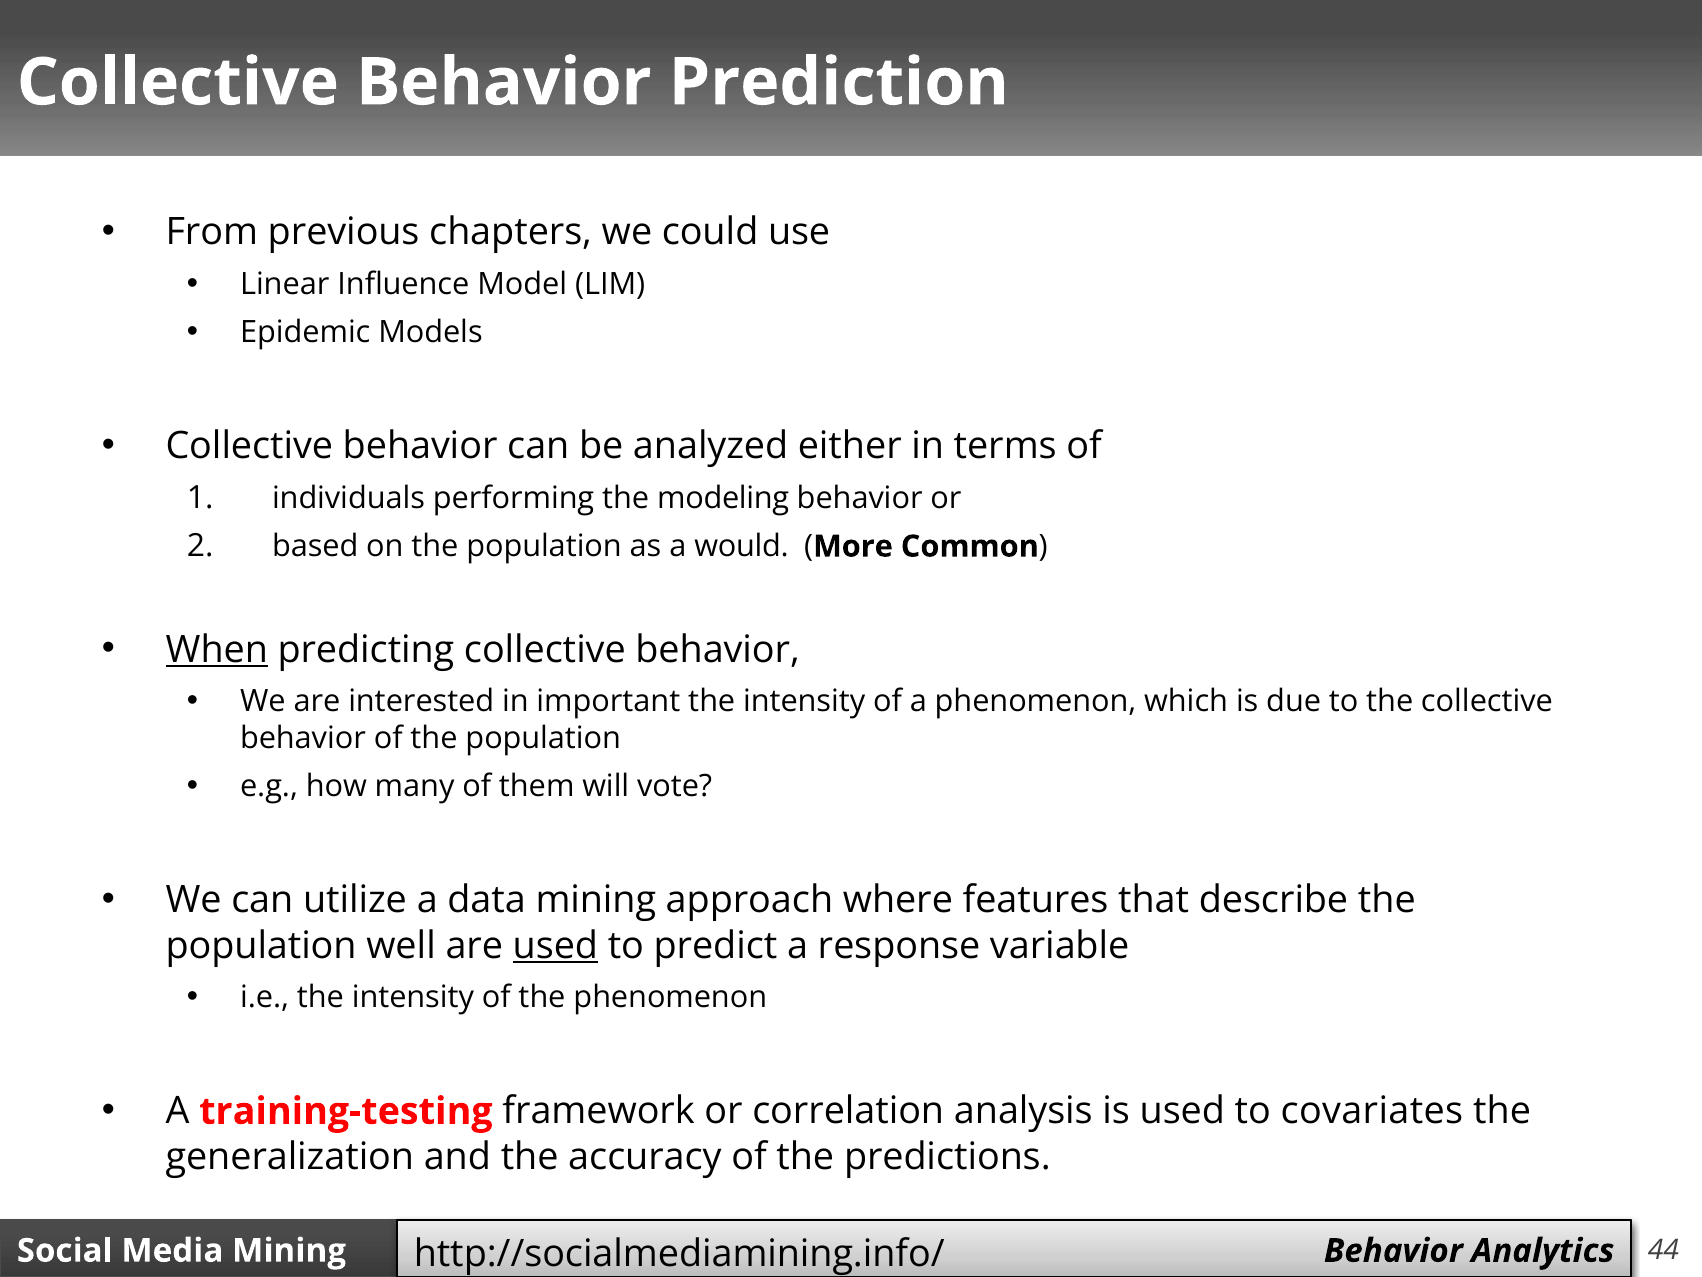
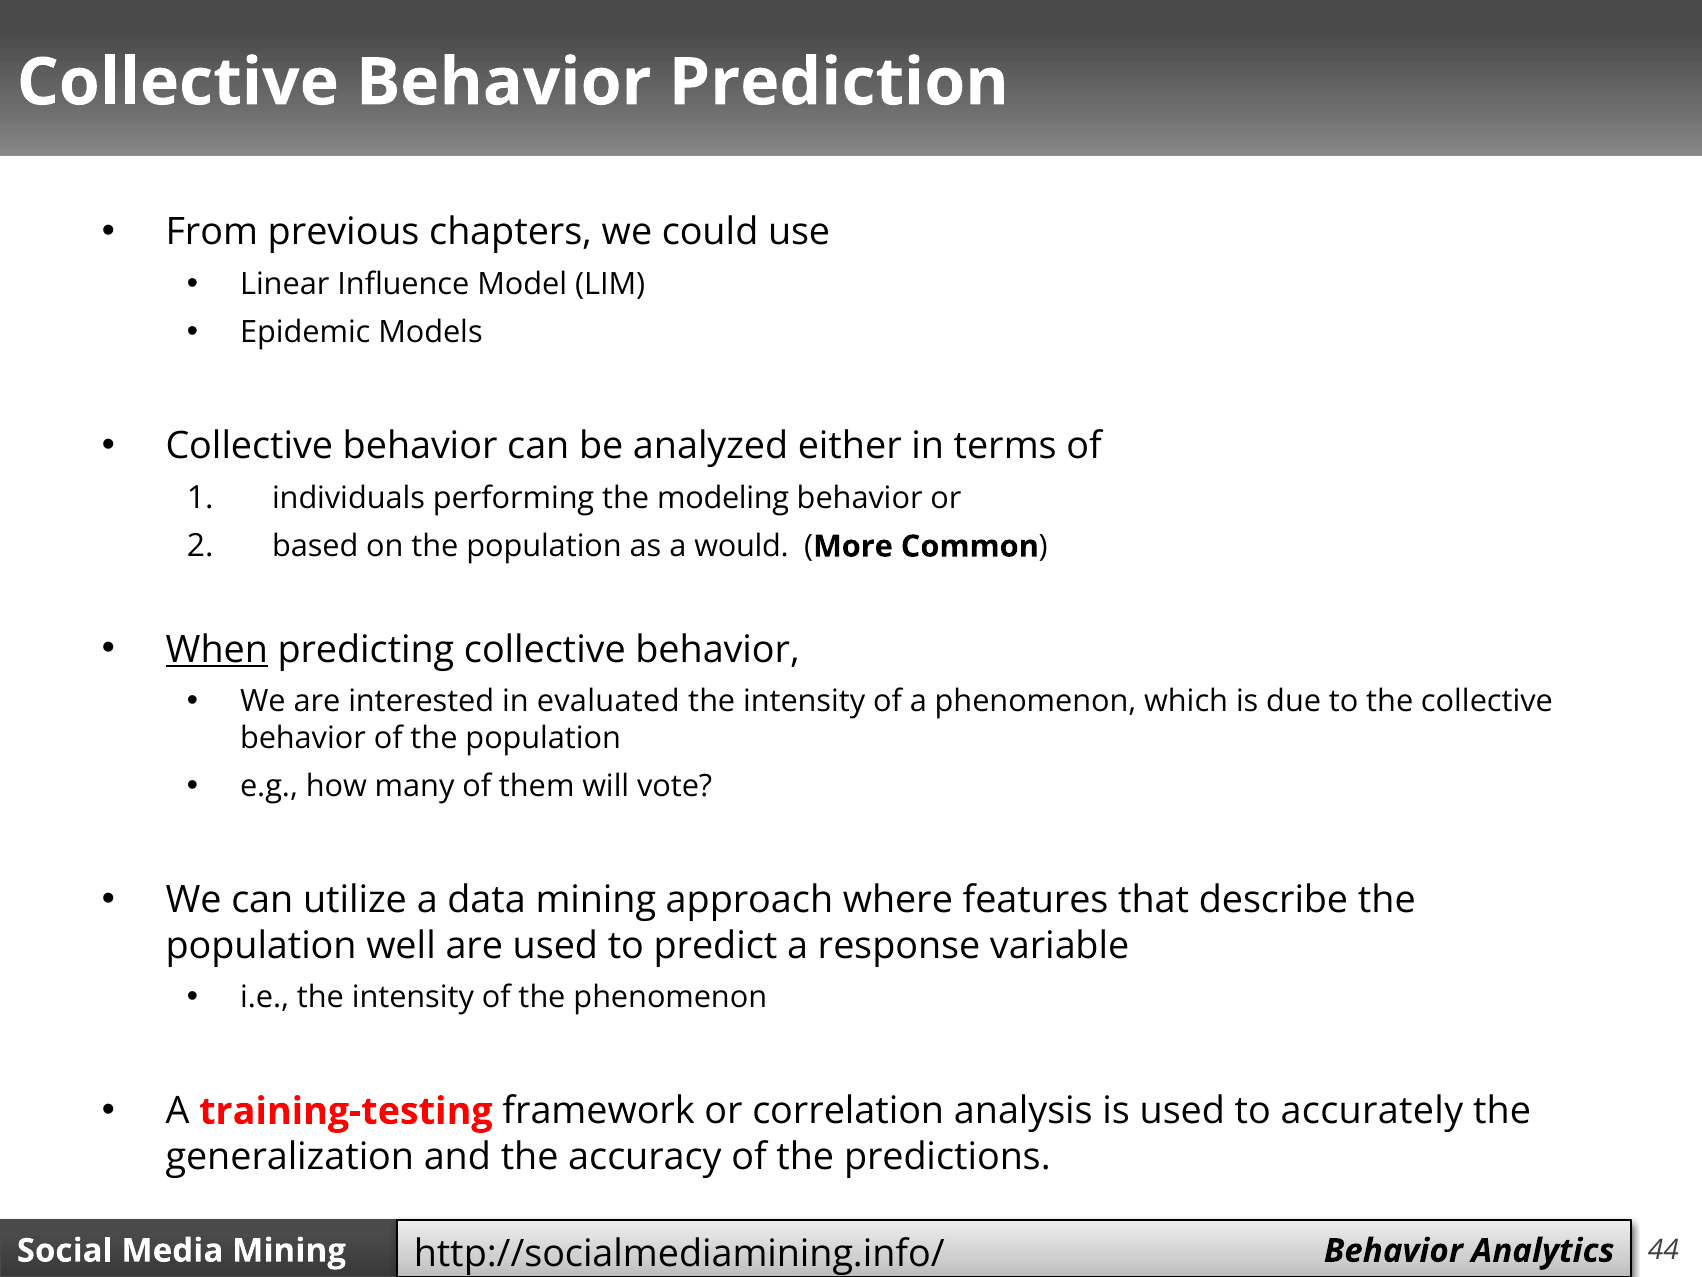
important: important -> evaluated (608, 701)
used underline: present -> none (555, 945)
covariates: covariates -> accurately (1372, 1111)
